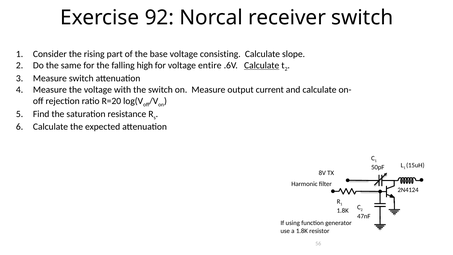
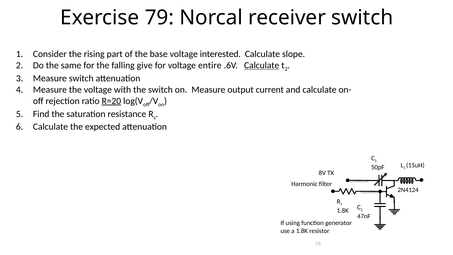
92: 92 -> 79 (159, 18)
consisting: consisting -> interested (220, 54)
high: high -> give (145, 65)
R=20 underline: none -> present (111, 101)
